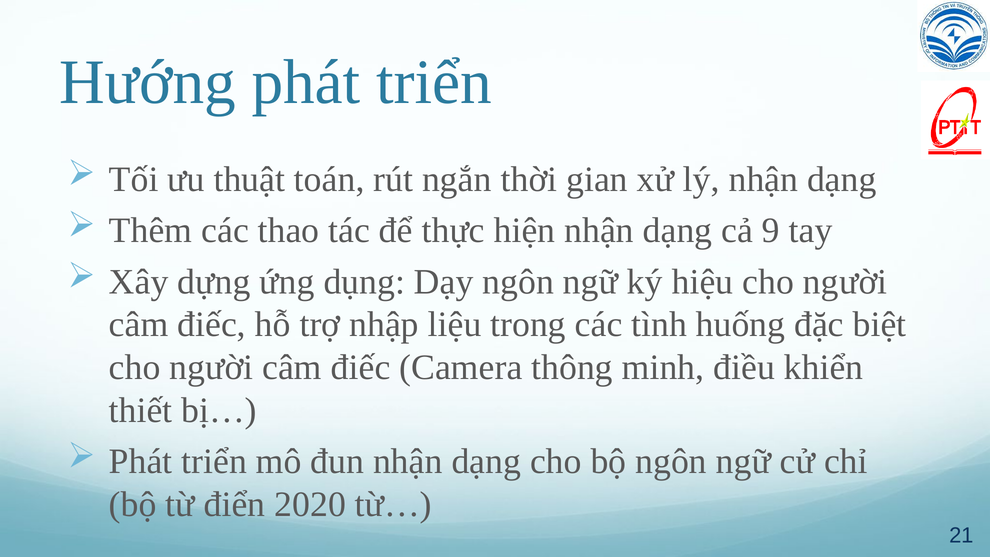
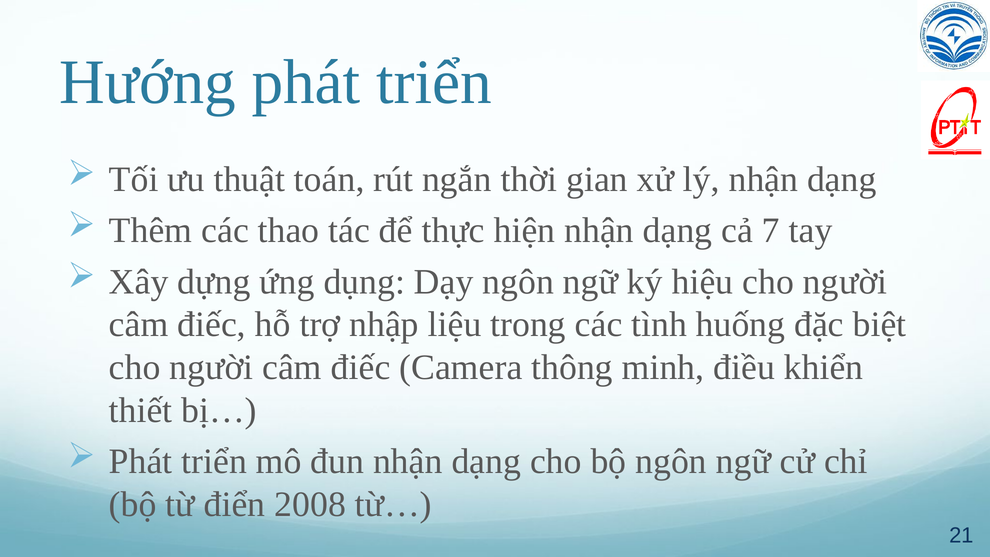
9: 9 -> 7 (771, 231)
2020: 2020 -> 2008 (310, 504)
